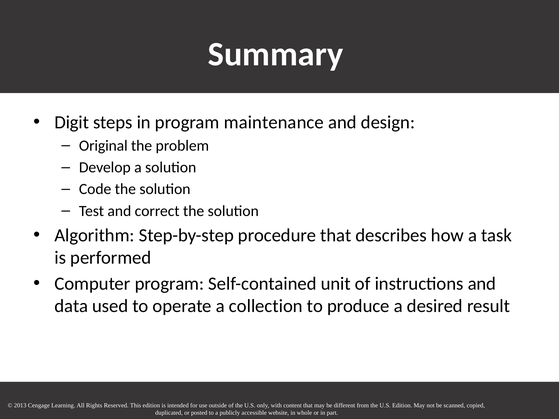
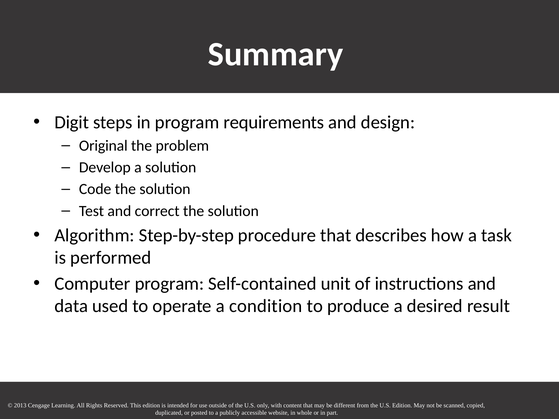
maintenance: maintenance -> requirements (274, 122)
collection: collection -> condition (266, 306)
